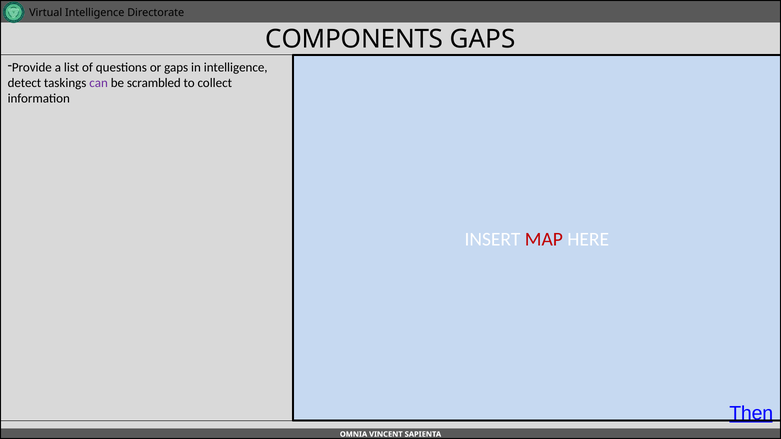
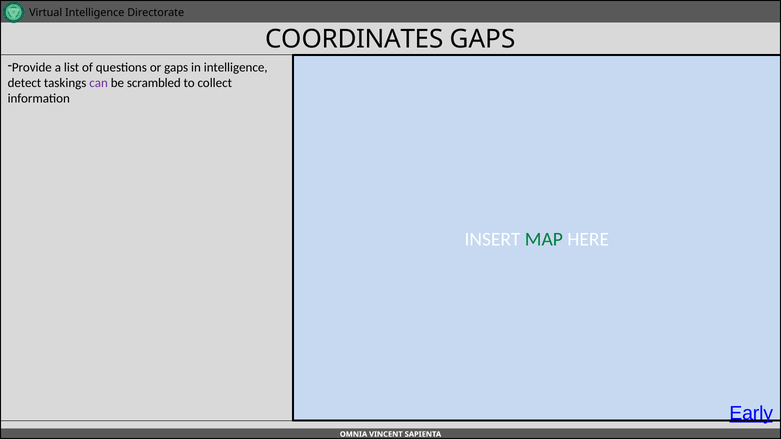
COMPONENTS: COMPONENTS -> COORDINATES (354, 39)
MAP colour: red -> green (544, 239)
Then: Then -> Early (751, 413)
